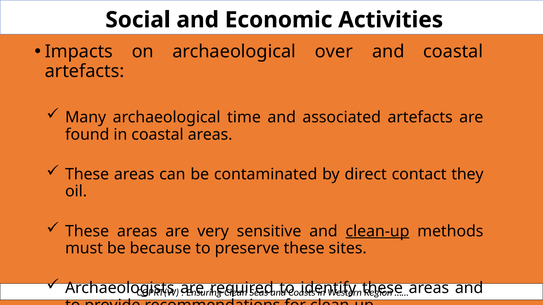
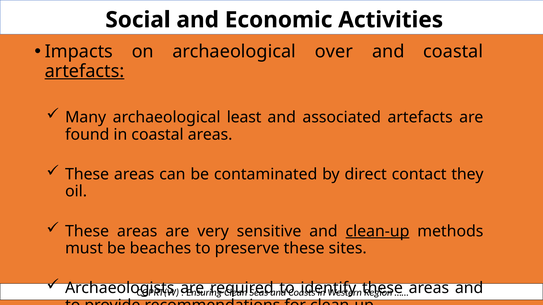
artefacts underline: none -> present (84, 71)
time: time -> least (244, 118)
because: because -> beaches (160, 249)
